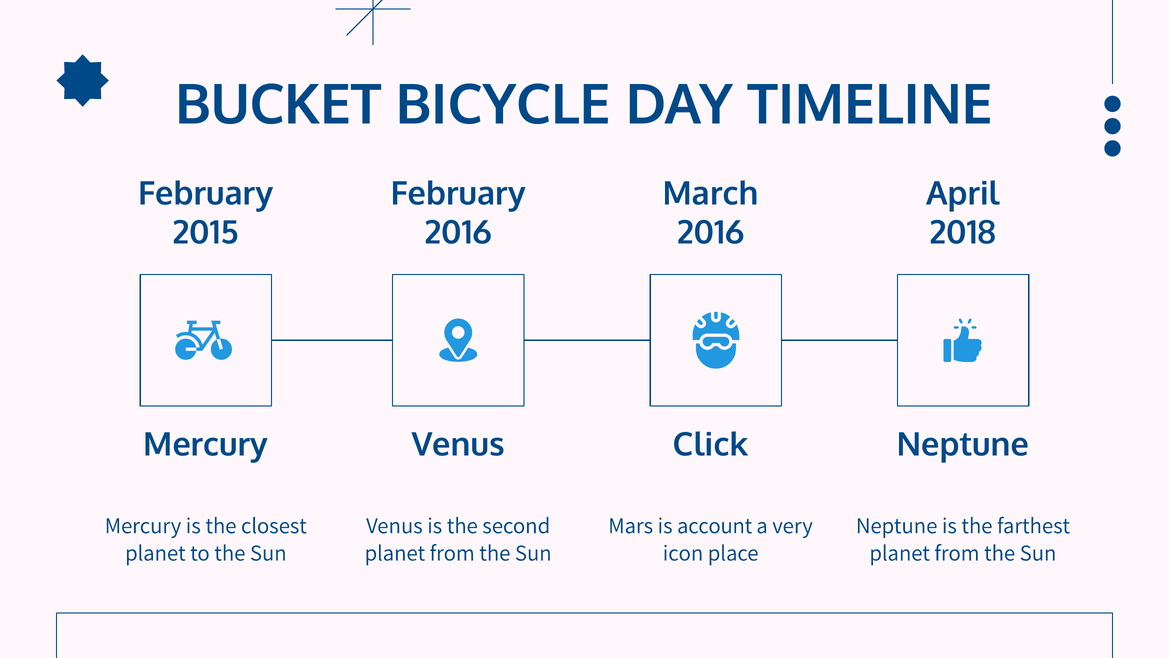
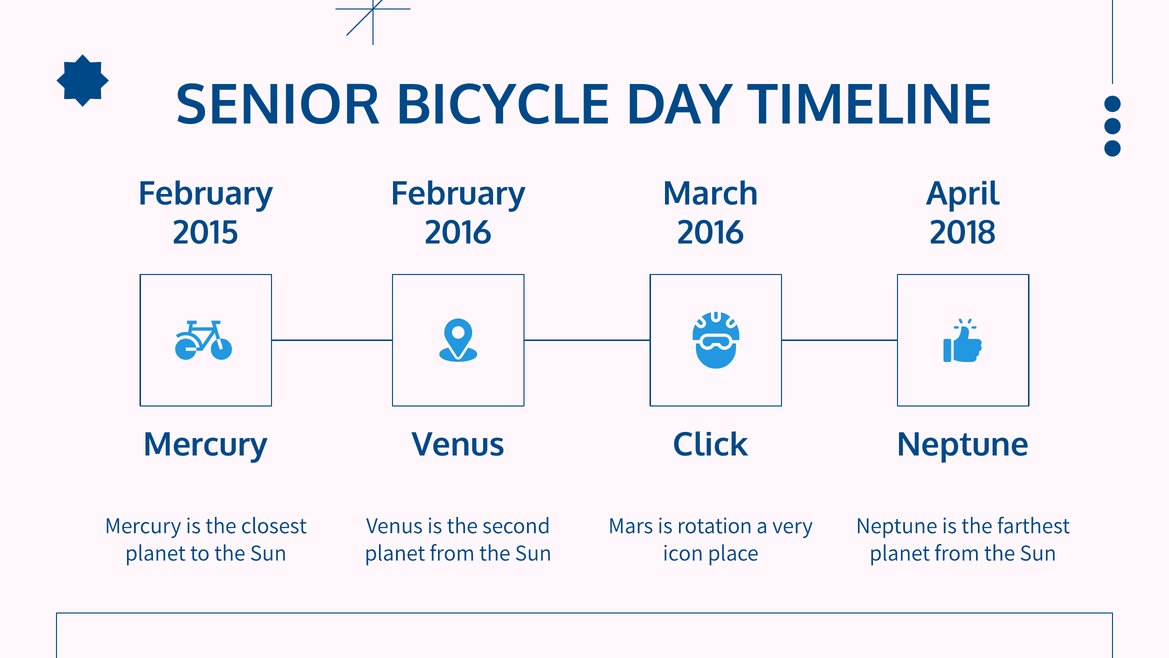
BUCKET: BUCKET -> SENIOR (278, 106)
account: account -> rotation (715, 525)
